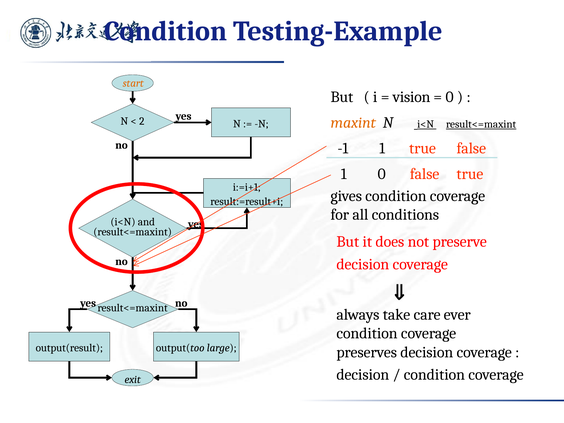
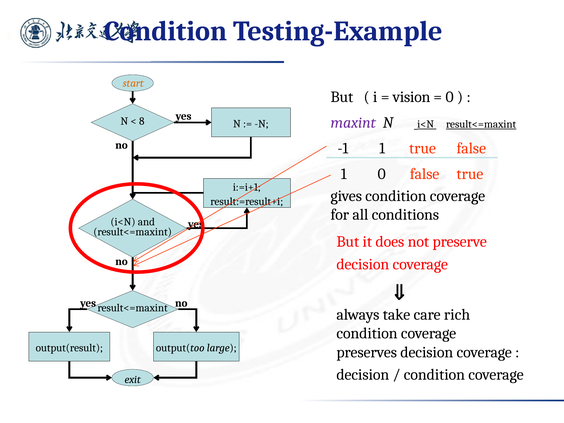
maxint colour: orange -> purple (353, 123)
2: 2 -> 8 (142, 121)
ever: ever -> rich (457, 315)
